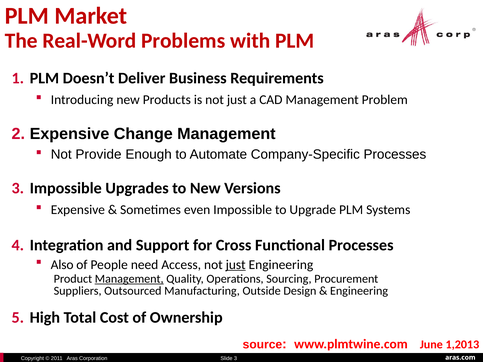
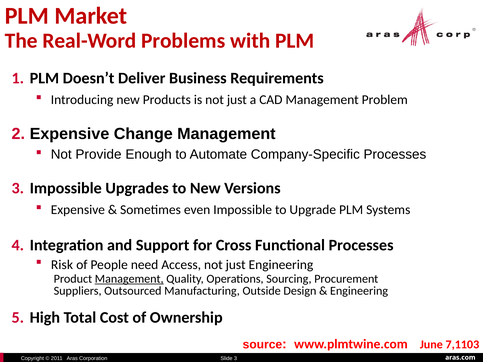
Also: Also -> Risk (62, 265)
just underline: present -> none (236, 265)
1,2013: 1,2013 -> 7,1103 (462, 345)
